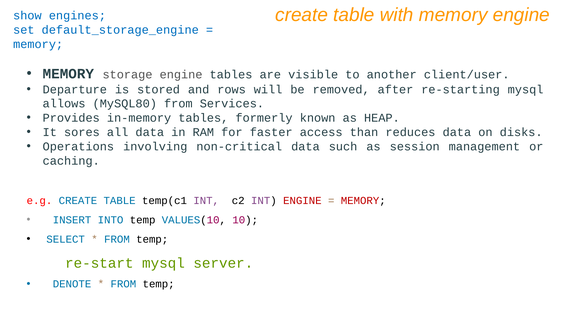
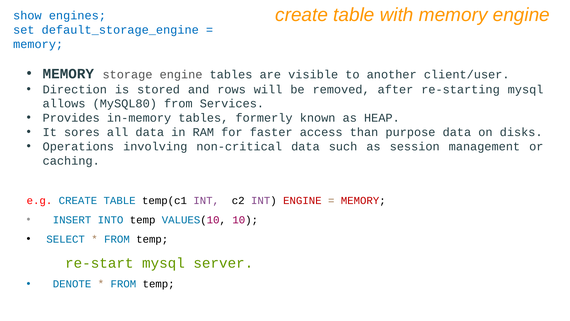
Departure: Departure -> Direction (75, 89)
reduces: reduces -> purpose (410, 132)
